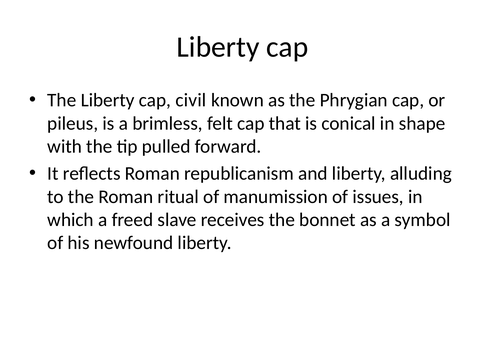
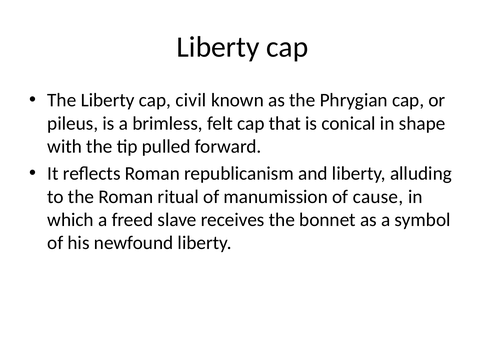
issues: issues -> cause (378, 197)
